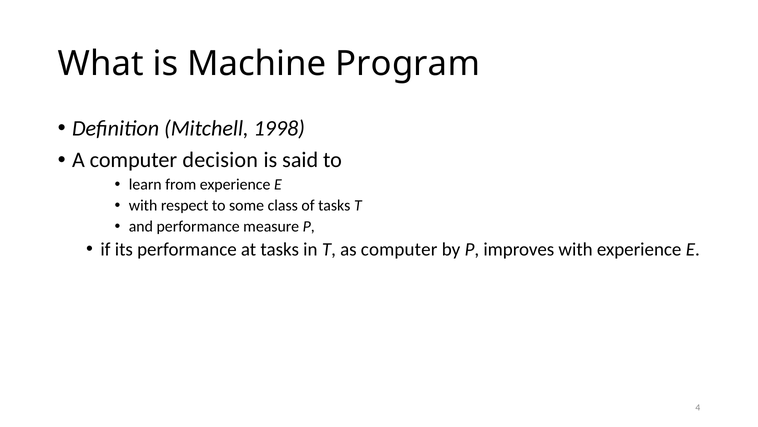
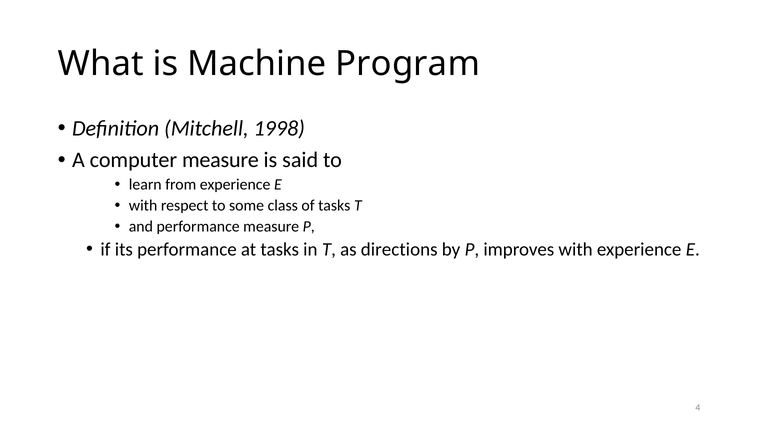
computer decision: decision -> measure (220, 160)
as computer: computer -> directions (399, 249)
